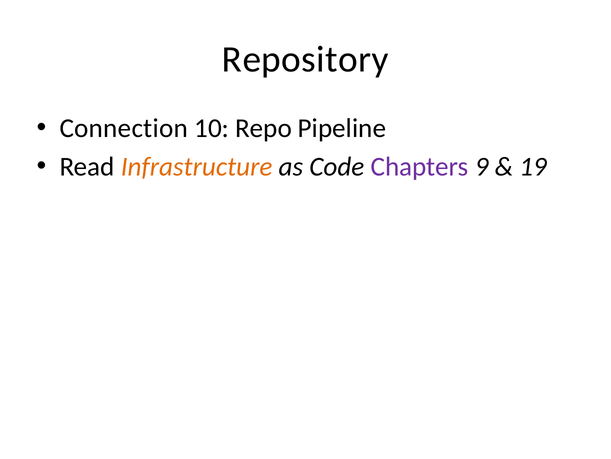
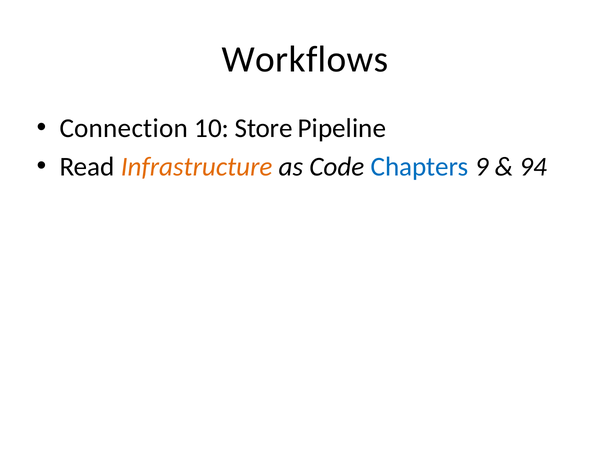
Repository: Repository -> Workflows (305, 59)
Repo: Repo -> Store (264, 128)
Chapters colour: purple -> blue (420, 166)
19: 19 -> 94 (533, 166)
